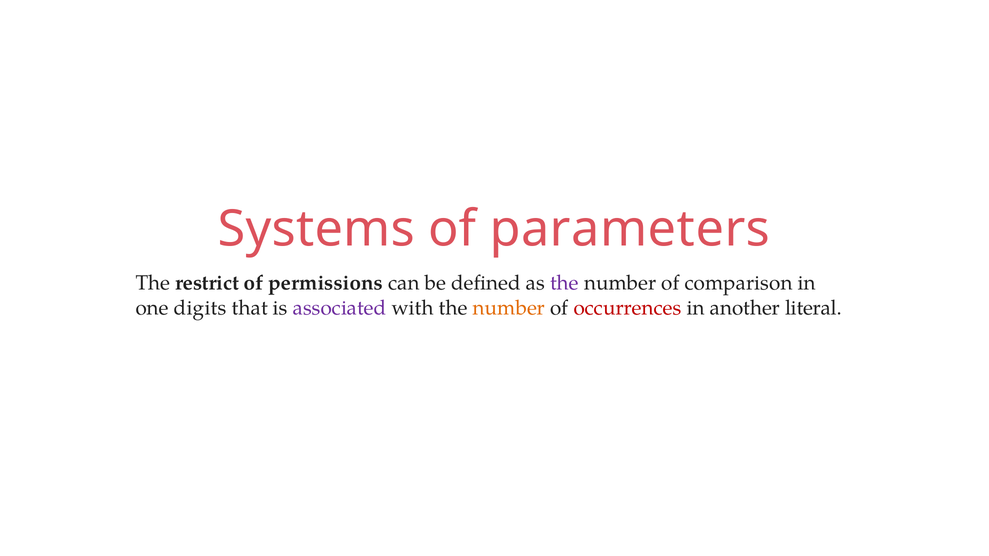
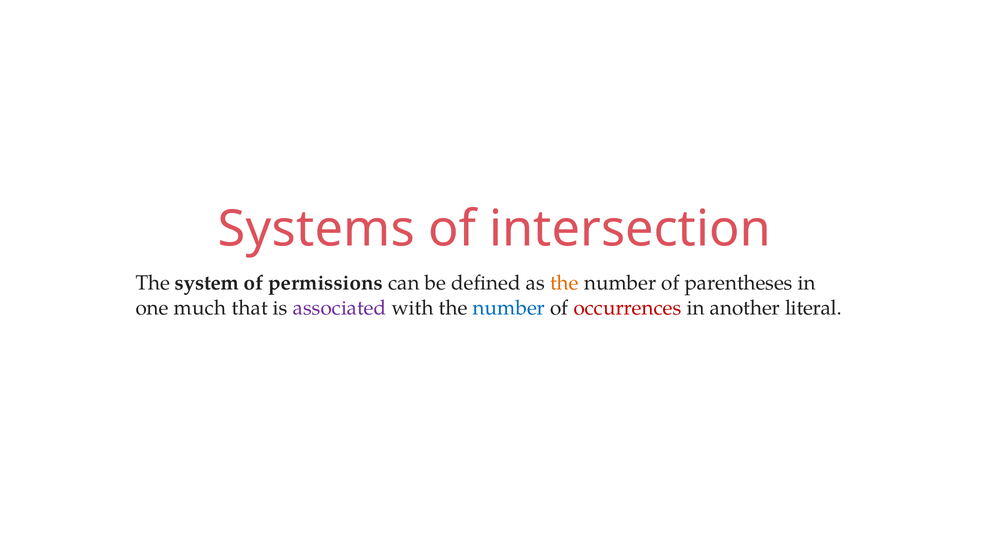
parameters: parameters -> intersection (630, 229)
restrict: restrict -> system (207, 283)
the colour: purple -> orange (564, 283)
comparison: comparison -> parentheses (739, 283)
digits: digits -> much (200, 308)
number colour: orange -> blue (509, 308)
